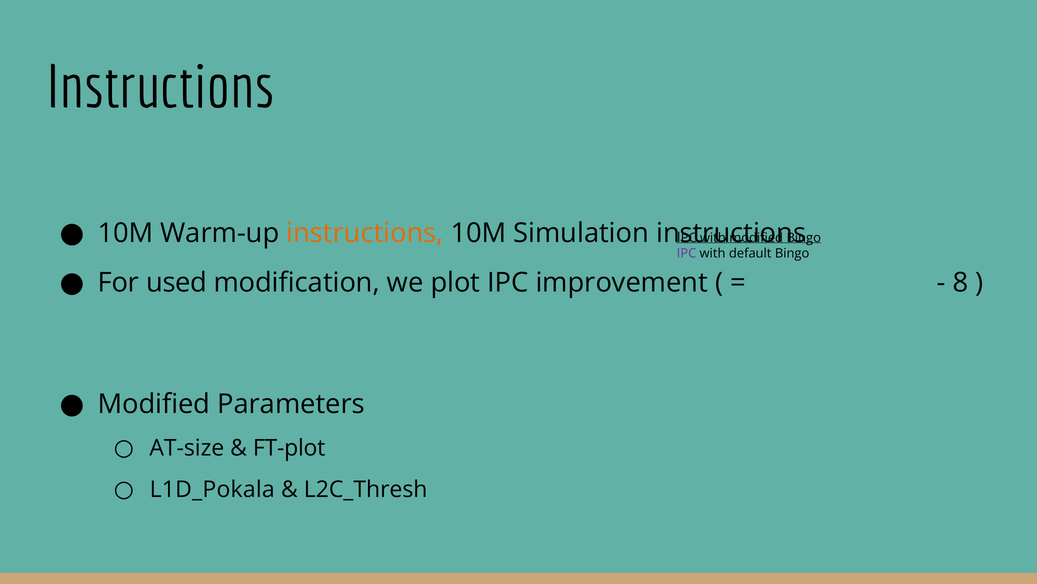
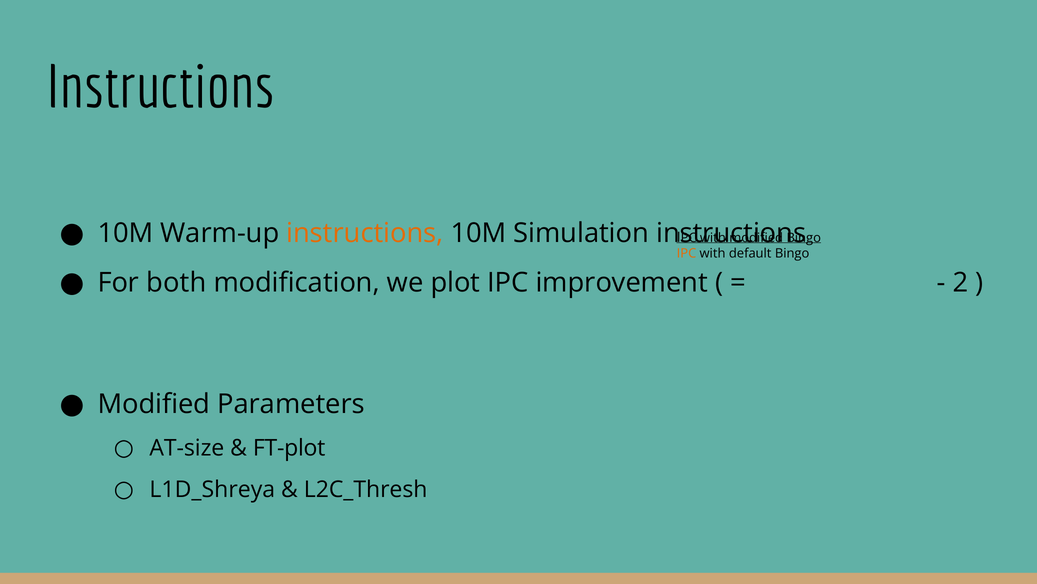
IPC colour: purple -> orange (687, 253)
used: used -> both (176, 282)
8: 8 -> 2 (960, 282)
L1D_Pokala: L1D_Pokala -> L1D_Shreya (212, 489)
